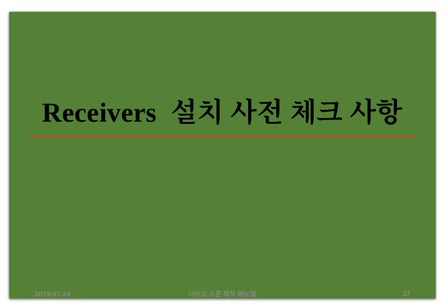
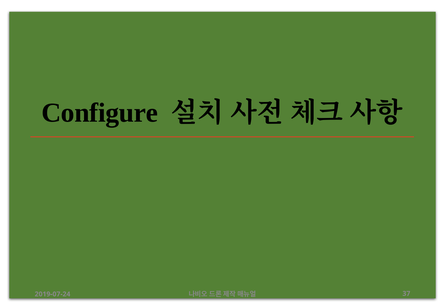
Receivers: Receivers -> Configure (100, 113)
